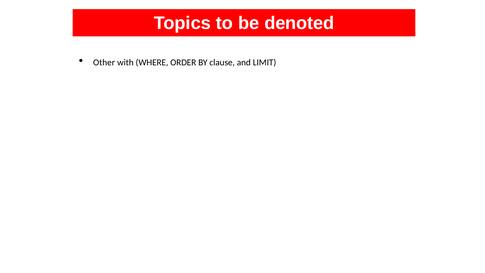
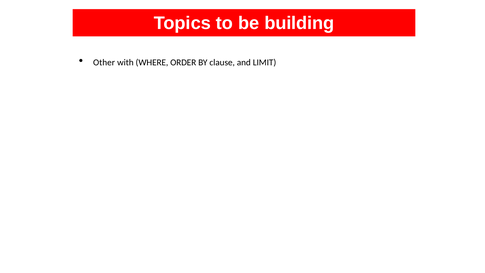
denoted: denoted -> building (299, 23)
